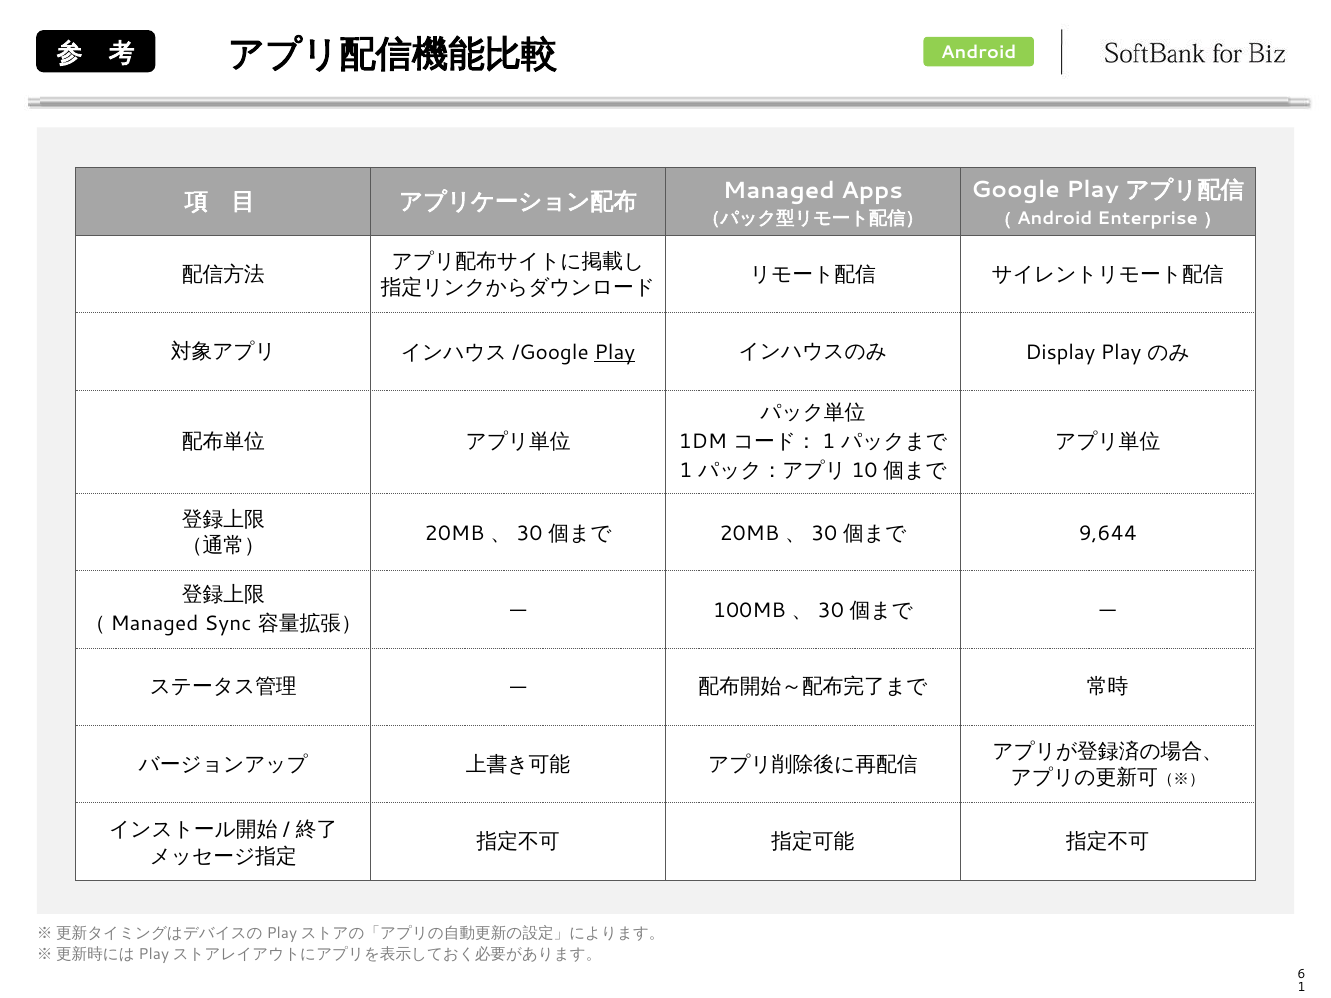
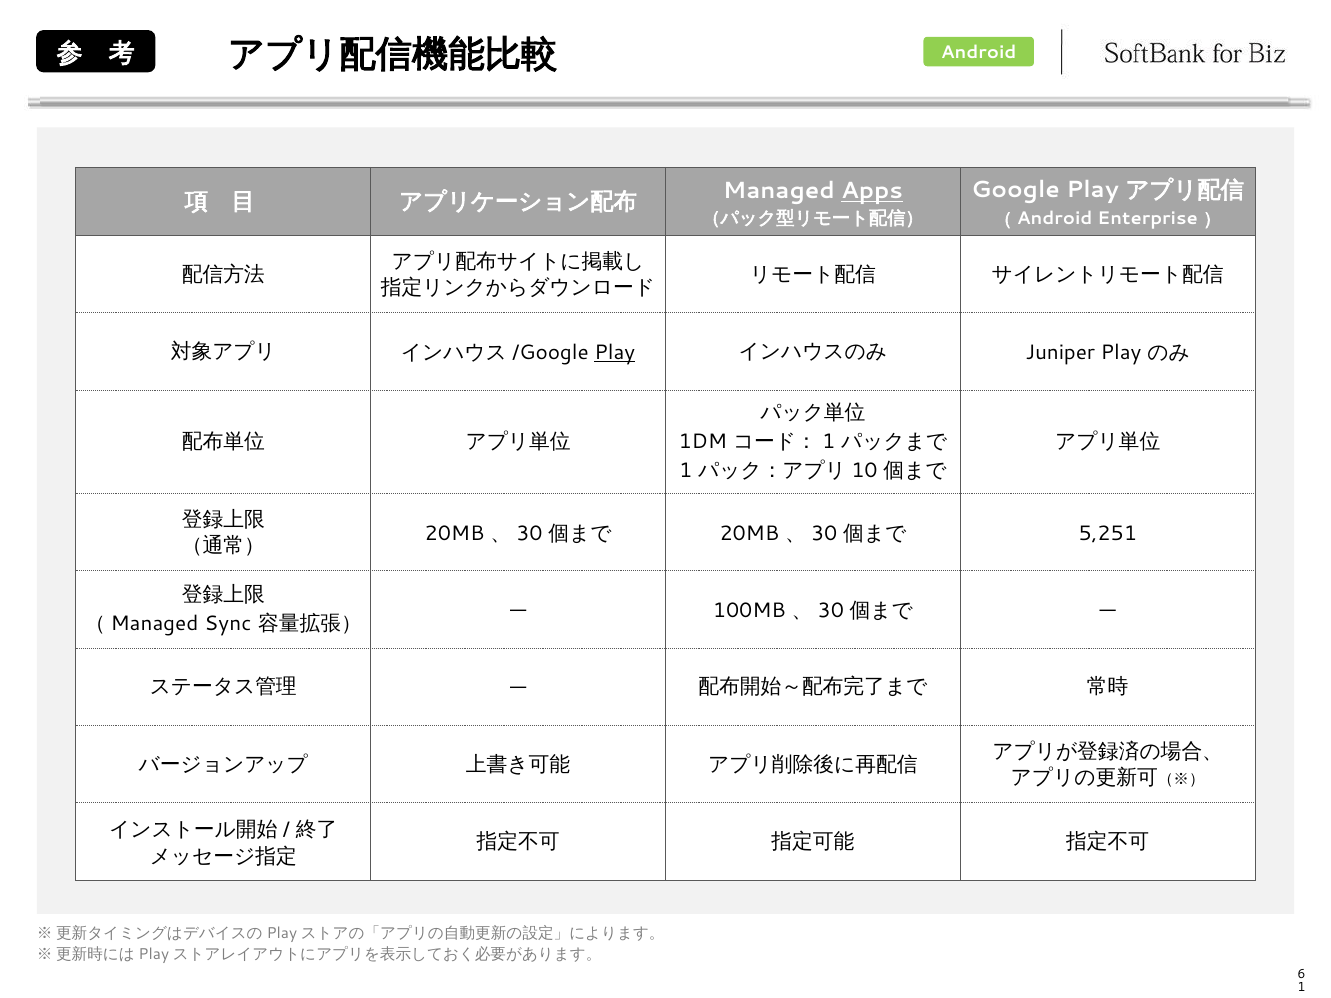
Apps underline: none -> present (872, 191)
Display: Display -> Juniper (1060, 353)
9,644: 9,644 -> 5,251 (1108, 533)
